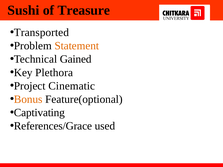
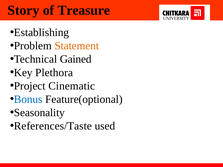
Sushi: Sushi -> Story (23, 10)
Transported: Transported -> Establishing (42, 32)
Bonus colour: orange -> blue (28, 99)
Captivating: Captivating -> Seasonality (39, 113)
References/Grace: References/Grace -> References/Taste (53, 126)
